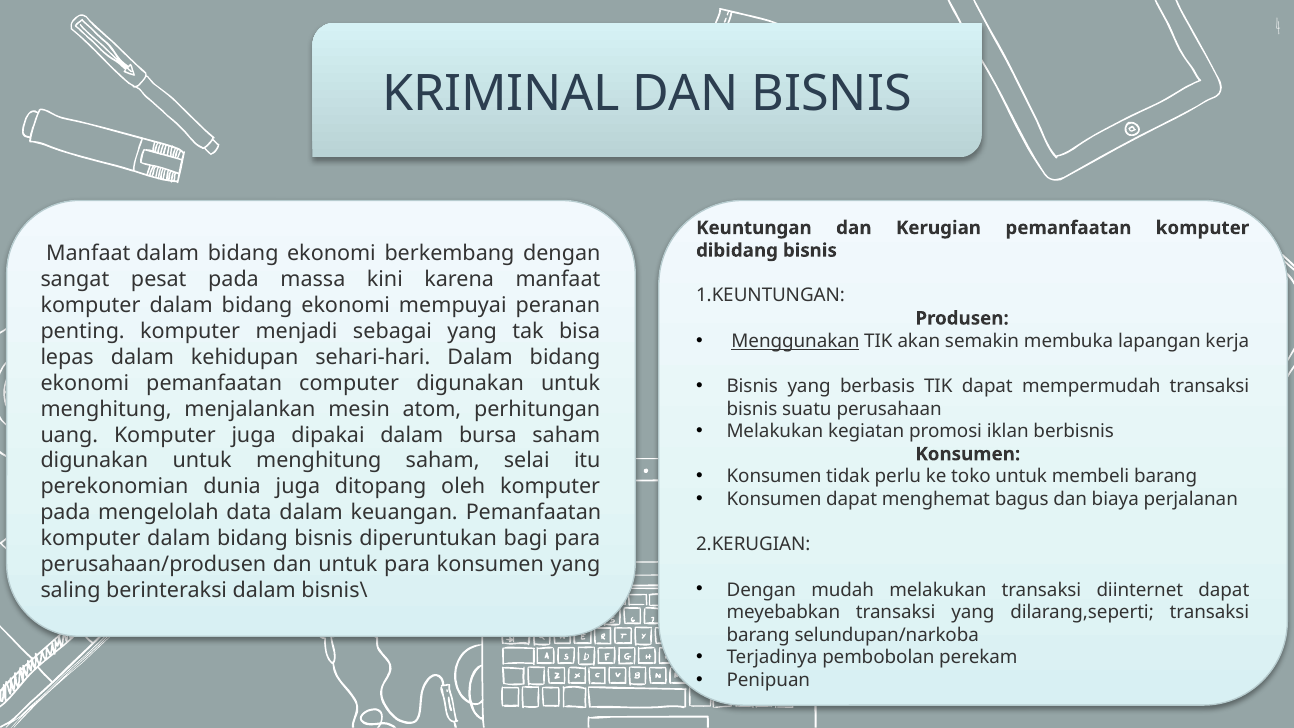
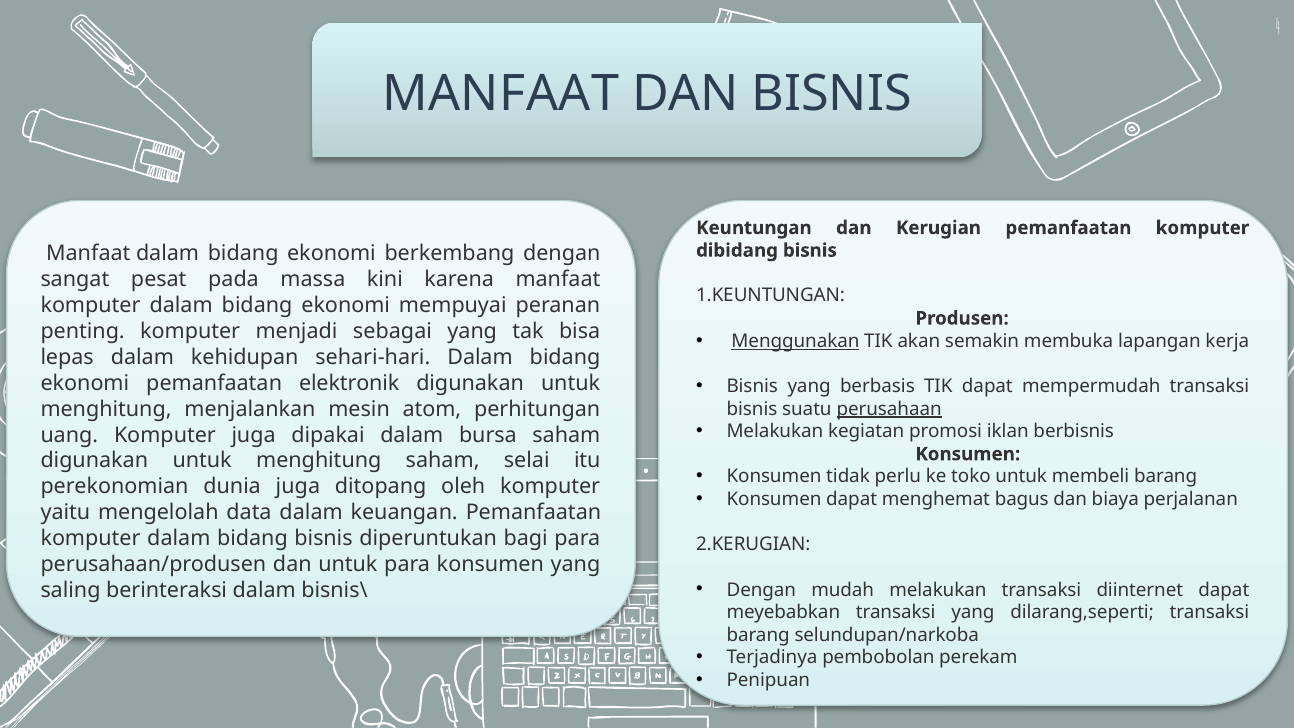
KRIMINAL: KRIMINAL -> MANFAAT (501, 93)
computer: computer -> elektronik (349, 383)
perusahaan underline: none -> present (889, 409)
pada: pada -> yaitu (65, 513)
